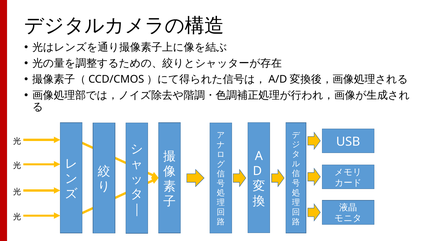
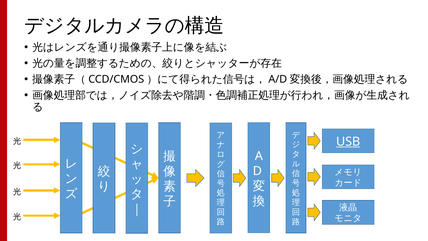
USB underline: none -> present (348, 142)
